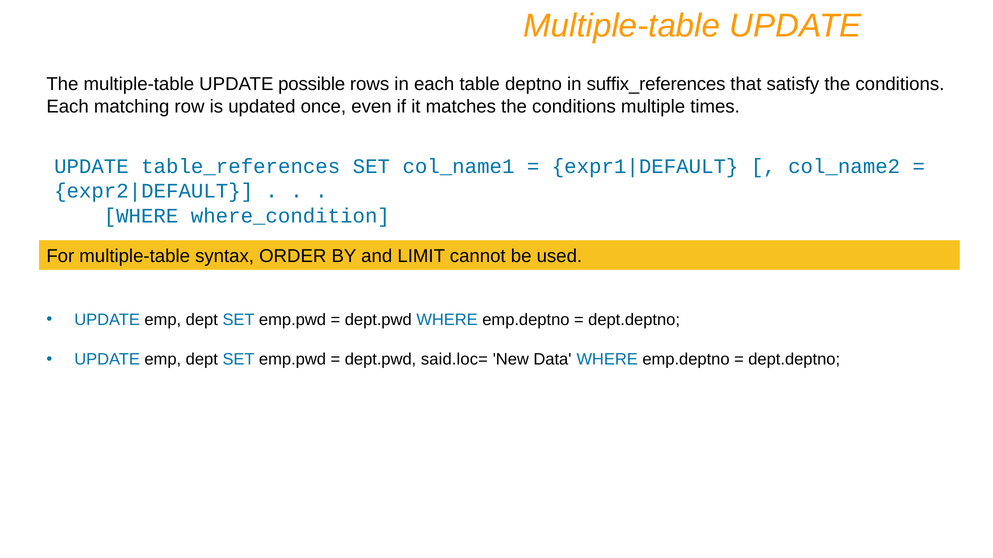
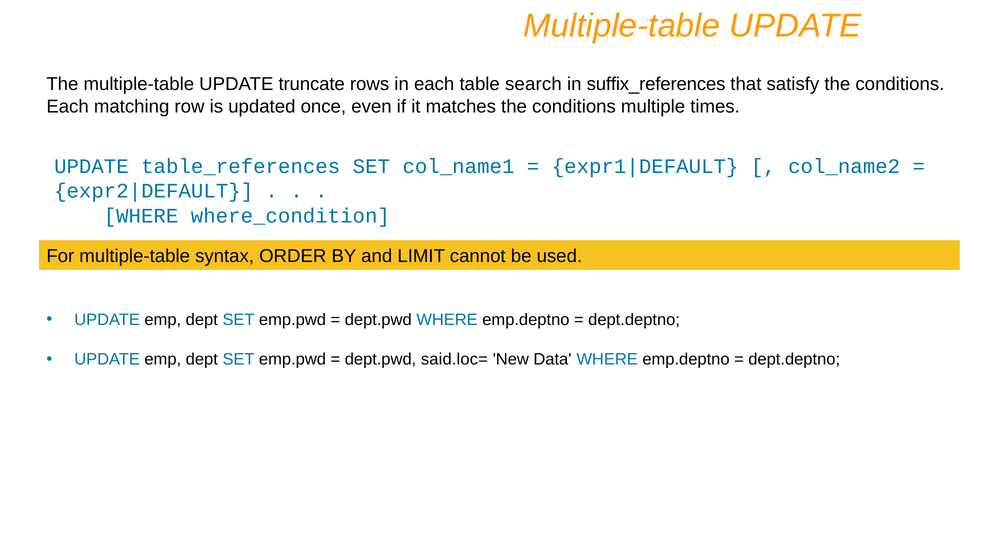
possible: possible -> truncate (312, 84)
deptno: deptno -> search (533, 84)
